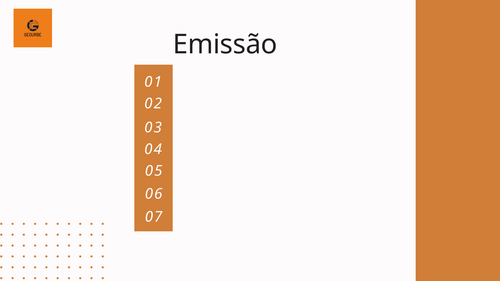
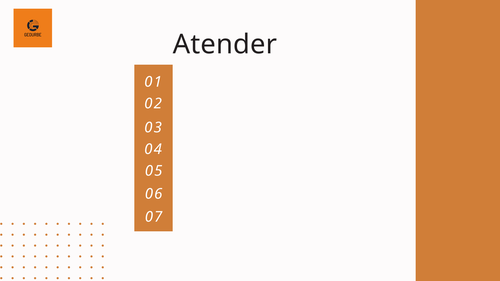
Emissão: Emissão -> Atender (225, 45)
